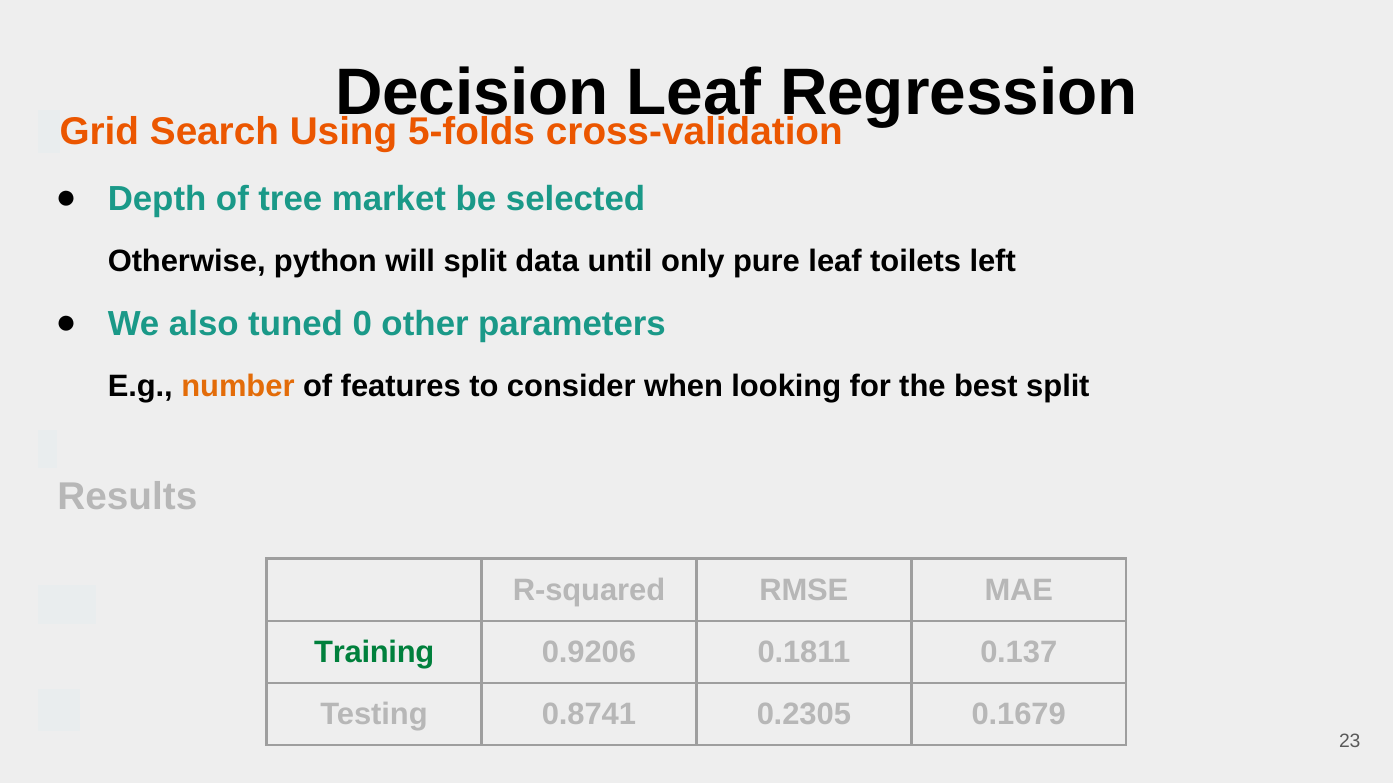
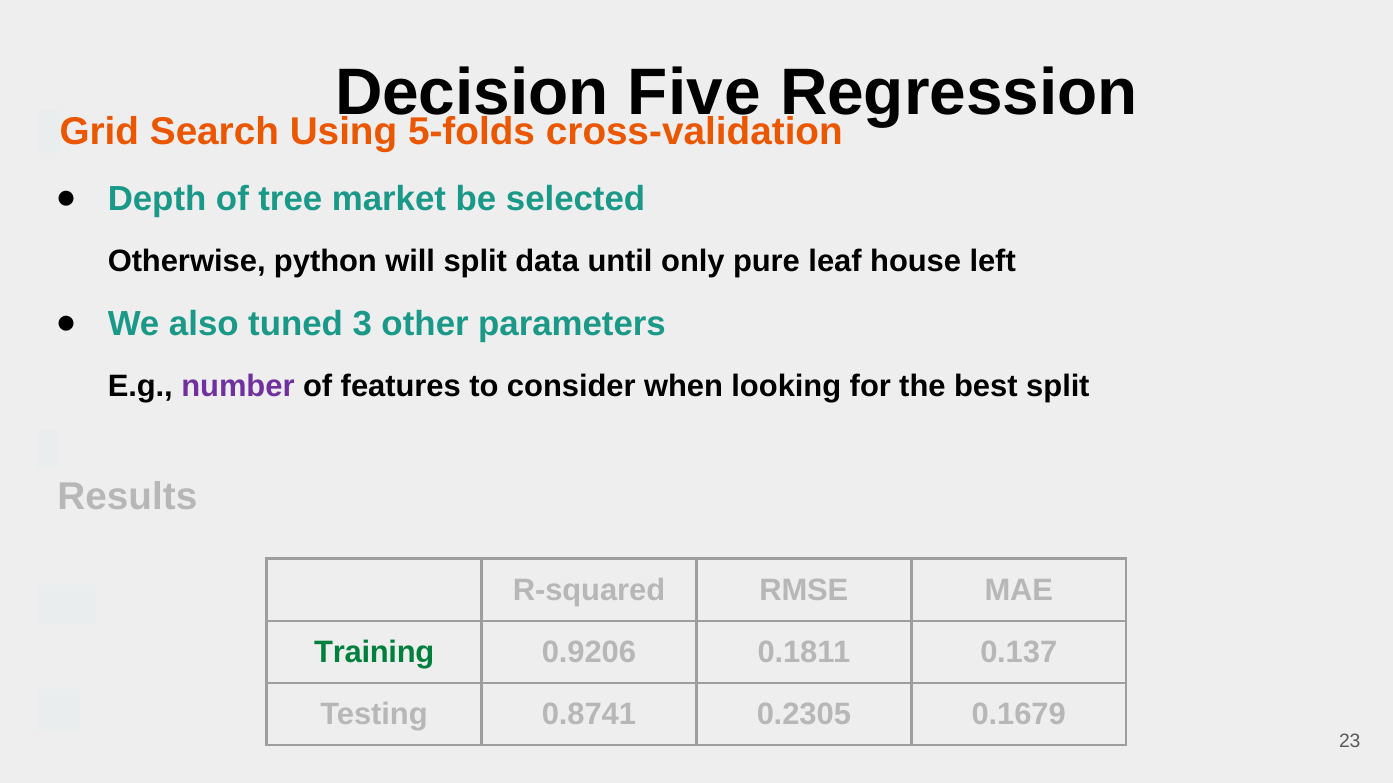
Leaf: Leaf -> Five (694, 93)
toilets: toilets -> house (916, 262)
0: 0 -> 3 (362, 325)
number colour: orange -> purple (238, 387)
